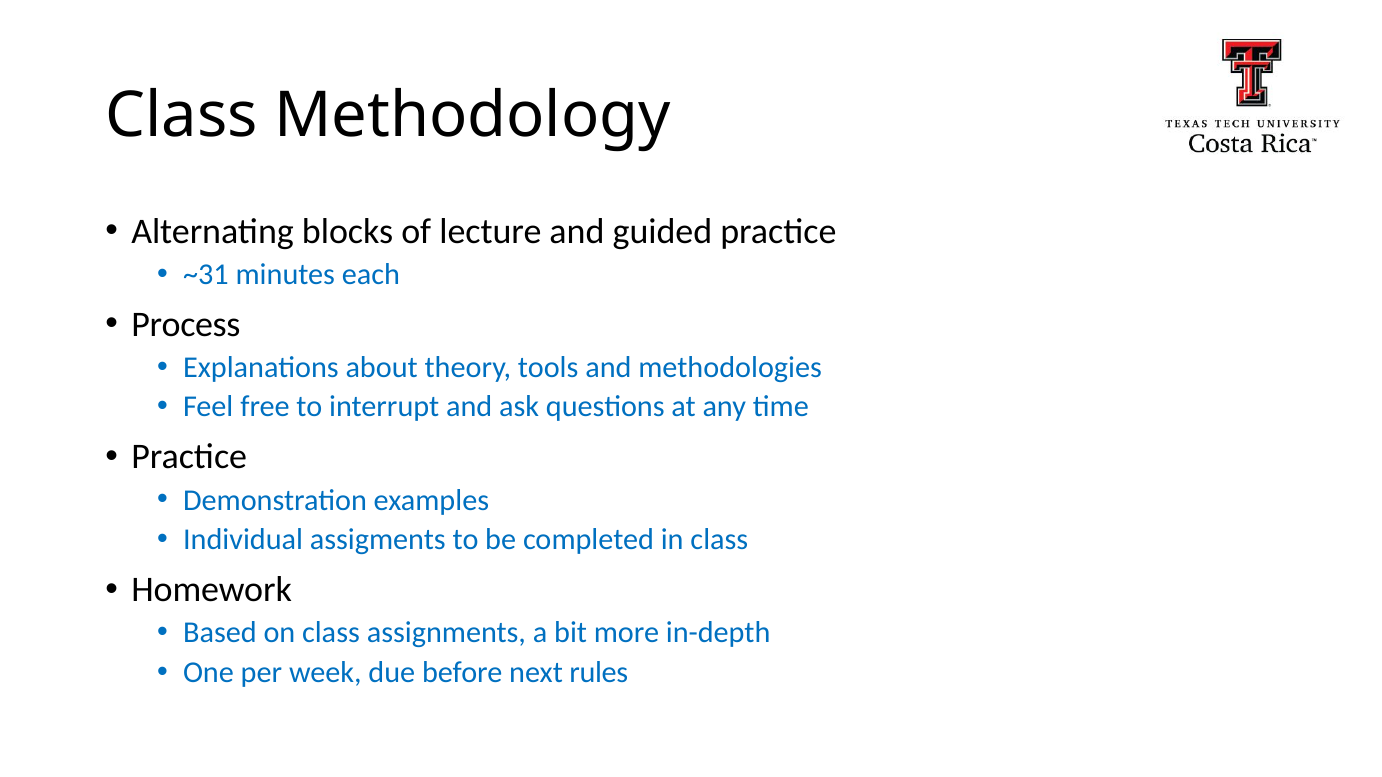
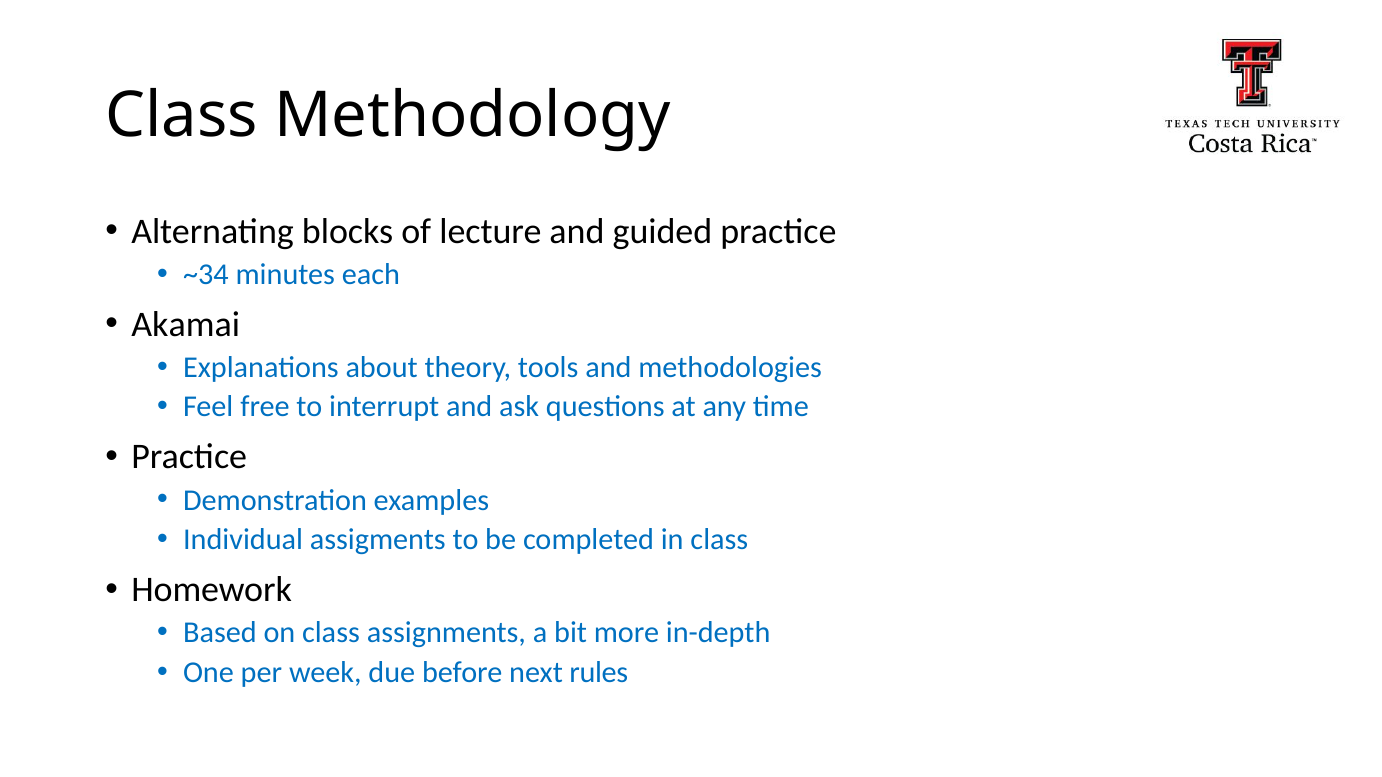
~31: ~31 -> ~34 (206, 274)
Process: Process -> Akamai (186, 324)
